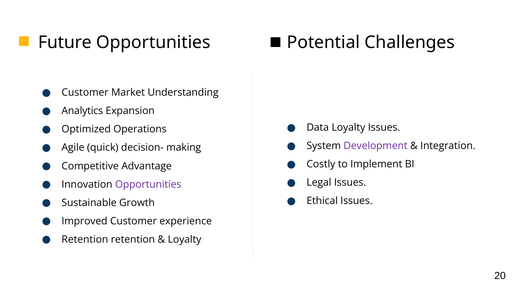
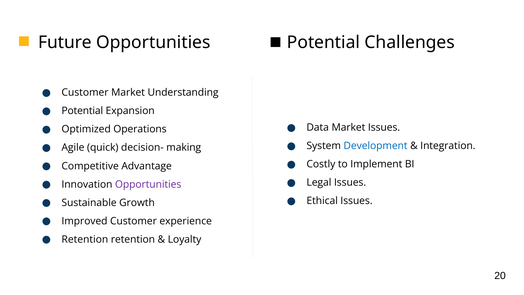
Analytics: Analytics -> Potential (82, 111)
Data Loyalty: Loyalty -> Market (348, 127)
Development colour: purple -> blue (376, 146)
